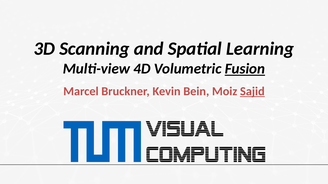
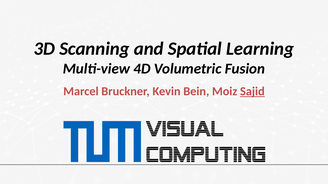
Fusion underline: present -> none (245, 69)
